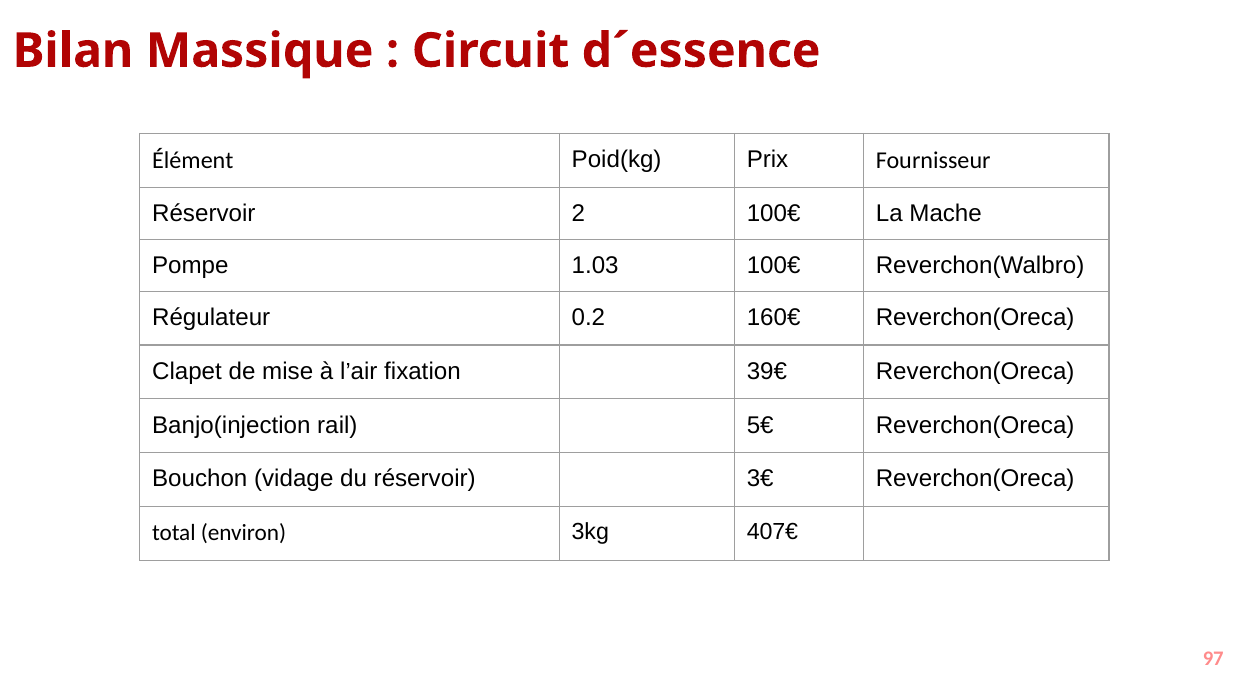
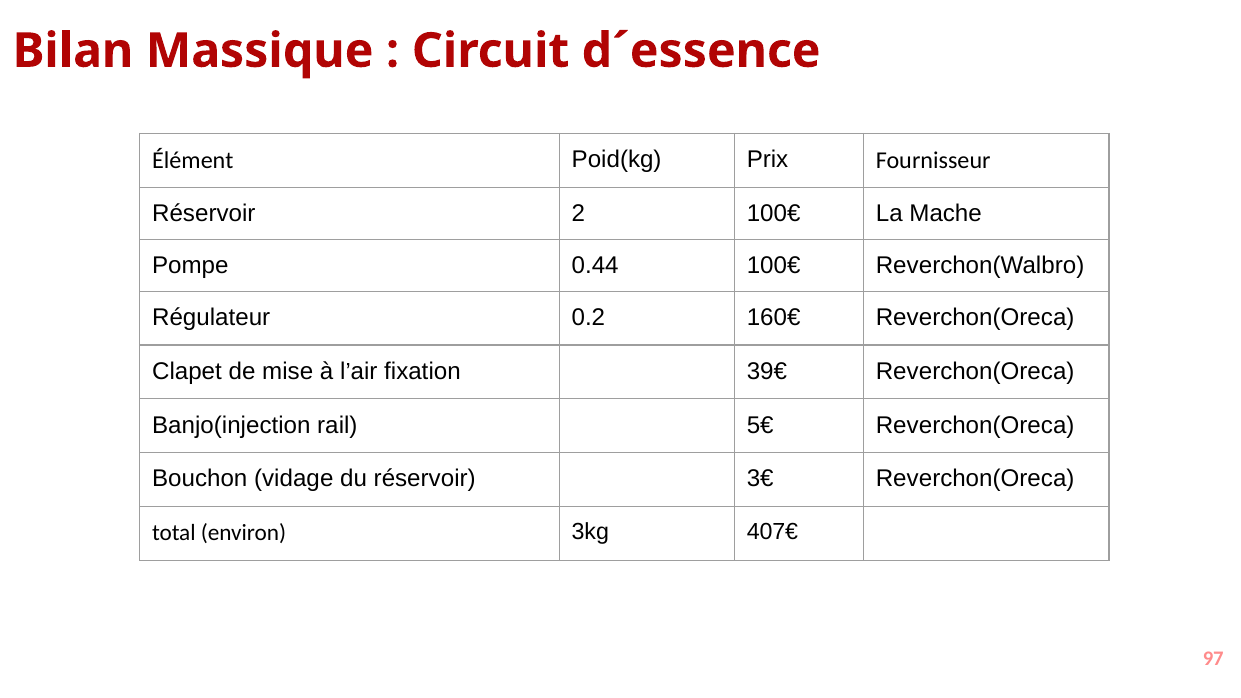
1.03: 1.03 -> 0.44 (595, 266)
